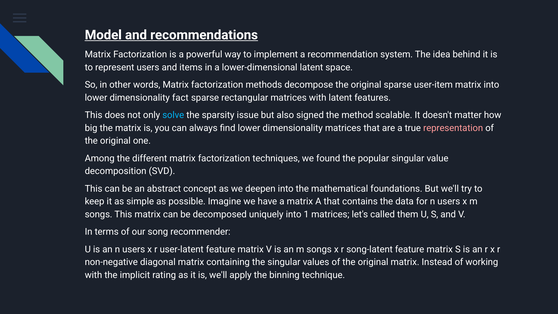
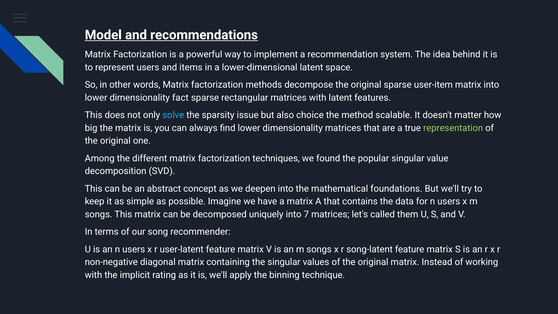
signed: signed -> choice (310, 115)
representation colour: pink -> light green (453, 128)
1: 1 -> 7 (306, 214)
